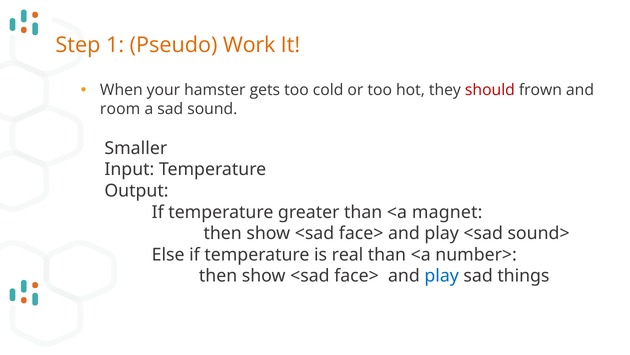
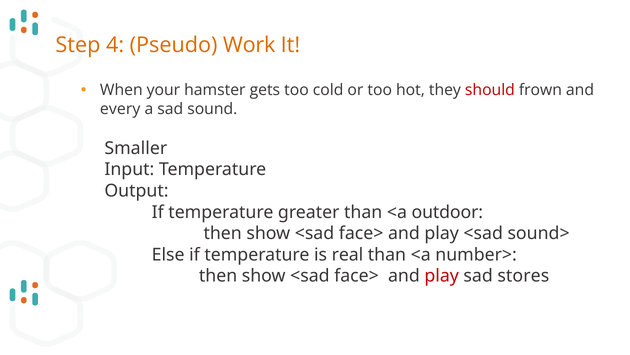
1: 1 -> 4 (115, 45)
room: room -> every (120, 109)
magnet: magnet -> outdoor (447, 212)
play colour: blue -> red (442, 276)
things: things -> stores (523, 276)
